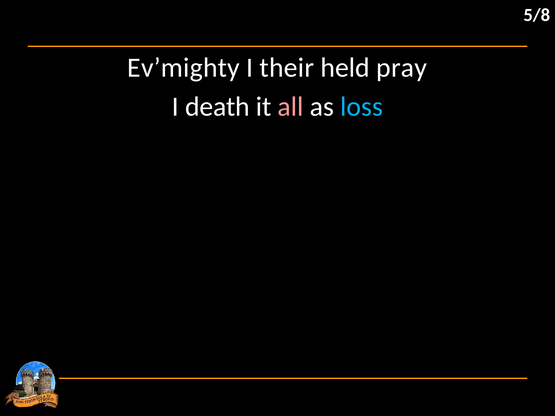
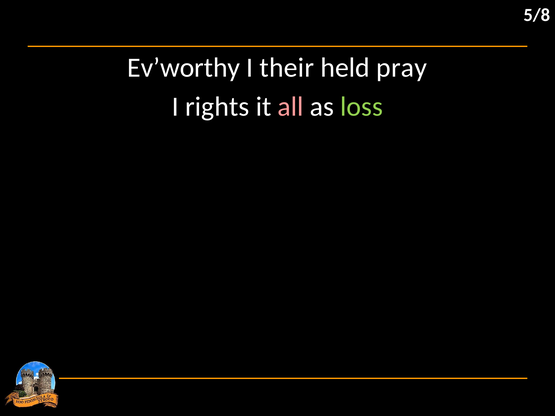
Ev’mighty: Ev’mighty -> Ev’worthy (184, 68)
death: death -> rights (217, 107)
loss colour: light blue -> light green (362, 107)
